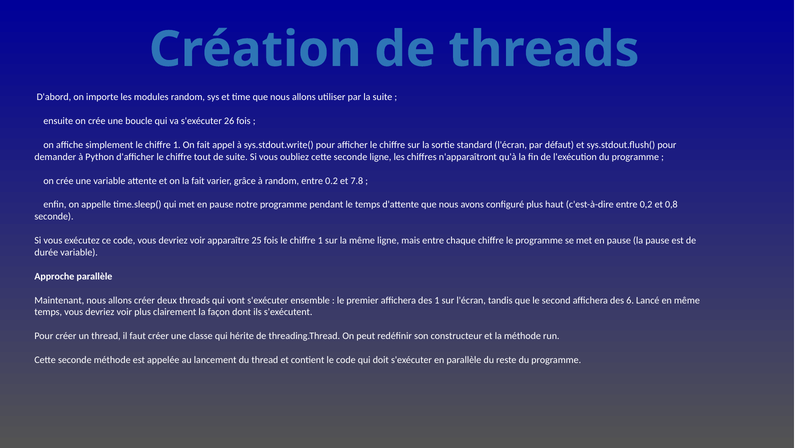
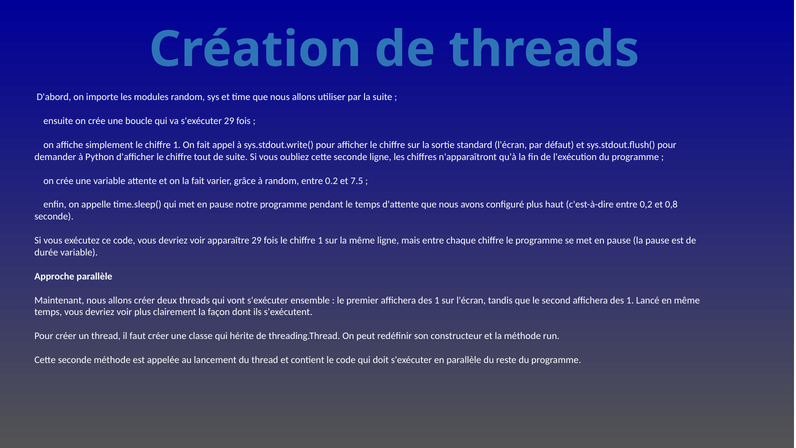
s'exécuter 26: 26 -> 29 (229, 121)
7.8: 7.8 -> 7.5 (357, 181)
apparaître 25: 25 -> 29 (257, 240)
second affichera des 6: 6 -> 1 (630, 300)
